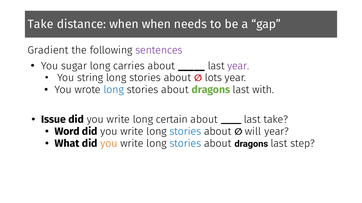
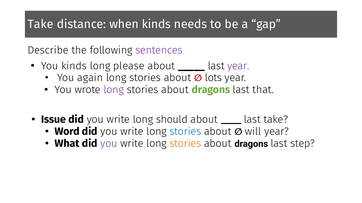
when when: when -> kinds (156, 24)
Gradient: Gradient -> Describe (48, 50)
You sugar: sugar -> kinds (74, 66)
carries: carries -> please (129, 66)
string: string -> again (90, 78)
long colour: blue -> purple (114, 90)
with: with -> that (263, 90)
certain: certain -> should (172, 120)
you colour: orange -> purple (109, 144)
stories colour: blue -> orange (185, 144)
